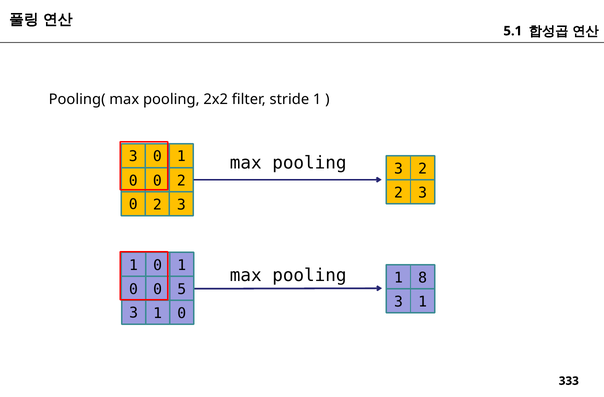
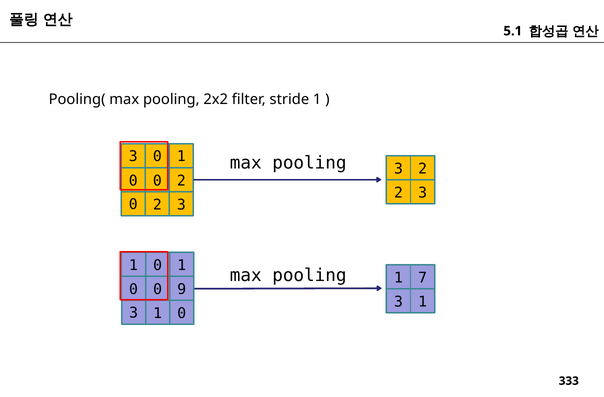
8: 8 -> 7 (423, 277)
5: 5 -> 9 (182, 289)
